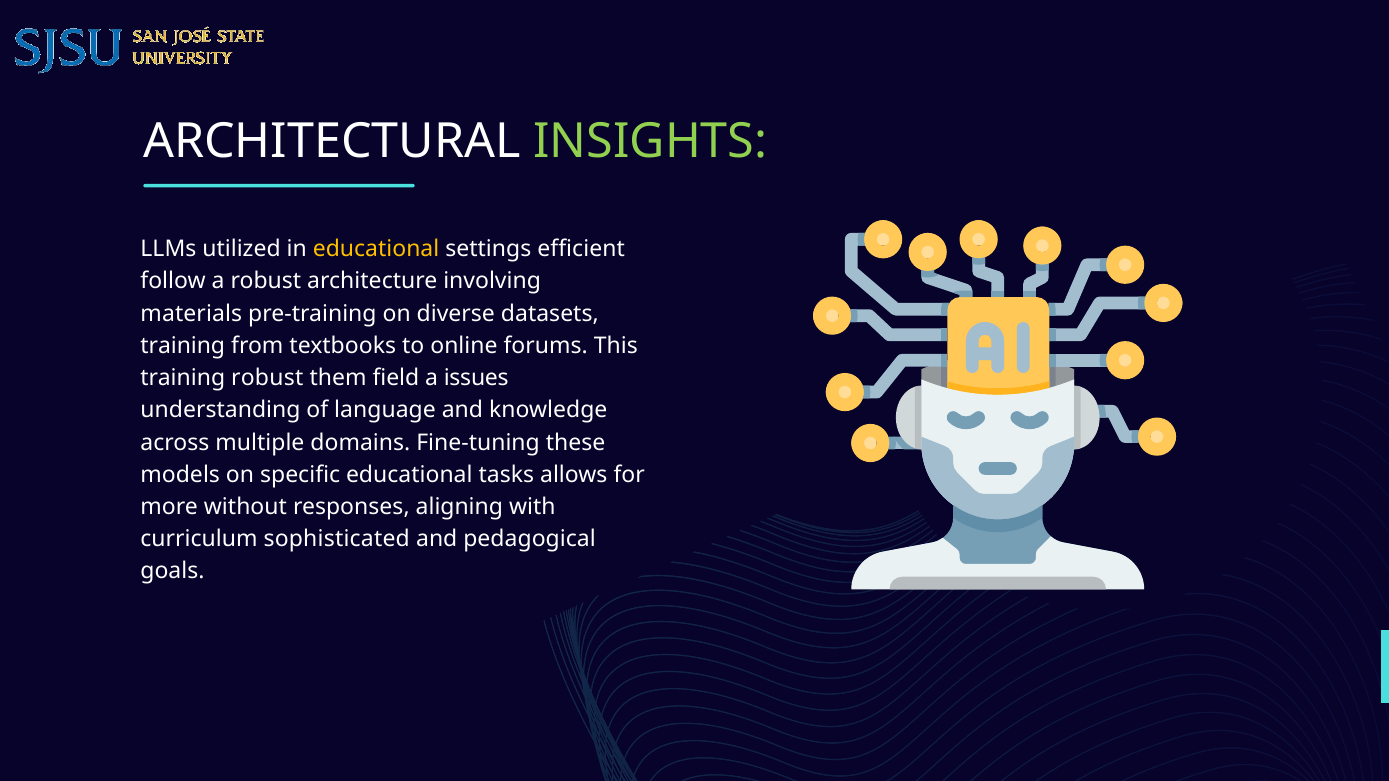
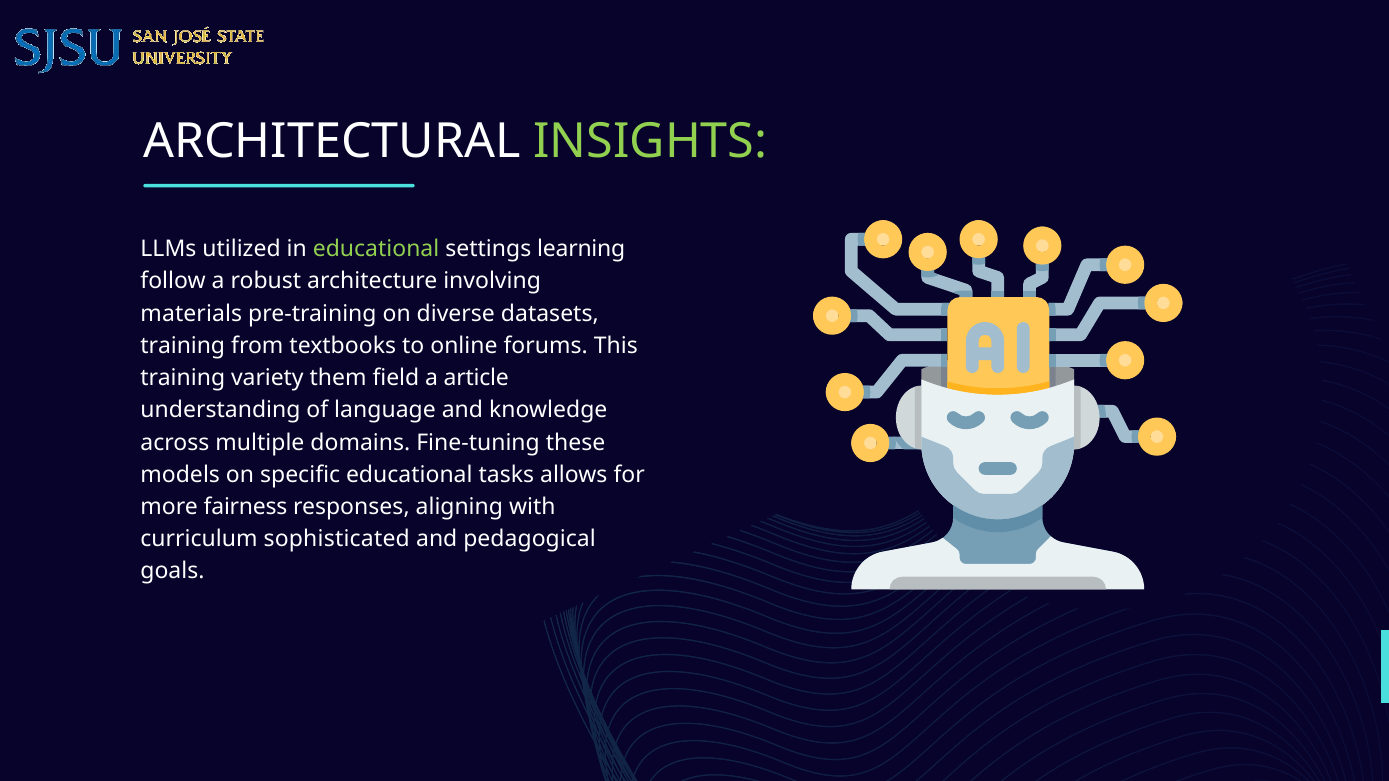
educational colour: yellow -> light green (376, 249)
efficient: efficient -> learning (581, 249)
training robust: robust -> variety (267, 378)
issues: issues -> article (476, 378)
without: without -> fairness (246, 507)
